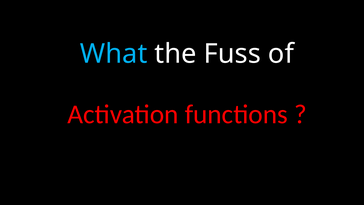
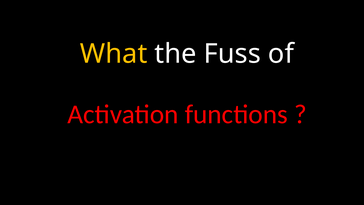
What colour: light blue -> yellow (114, 54)
